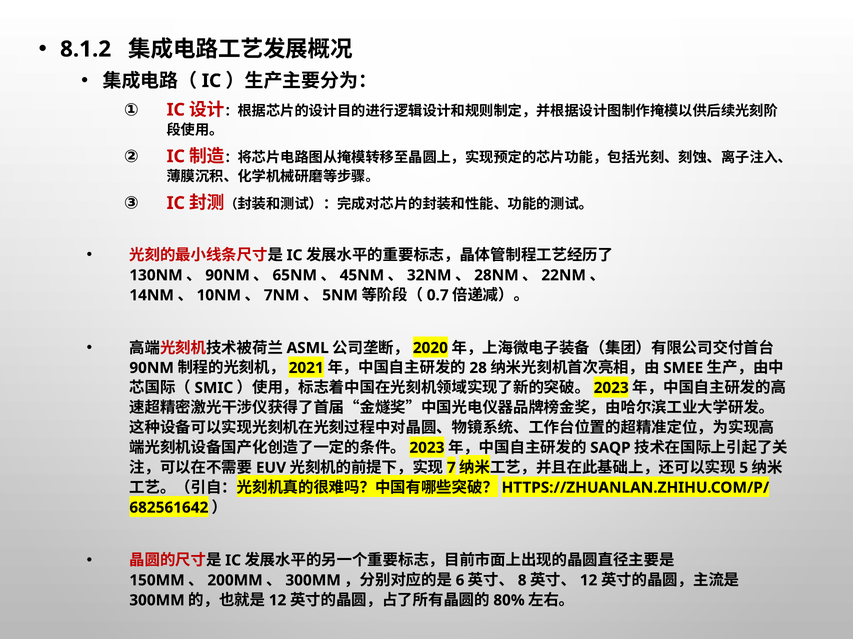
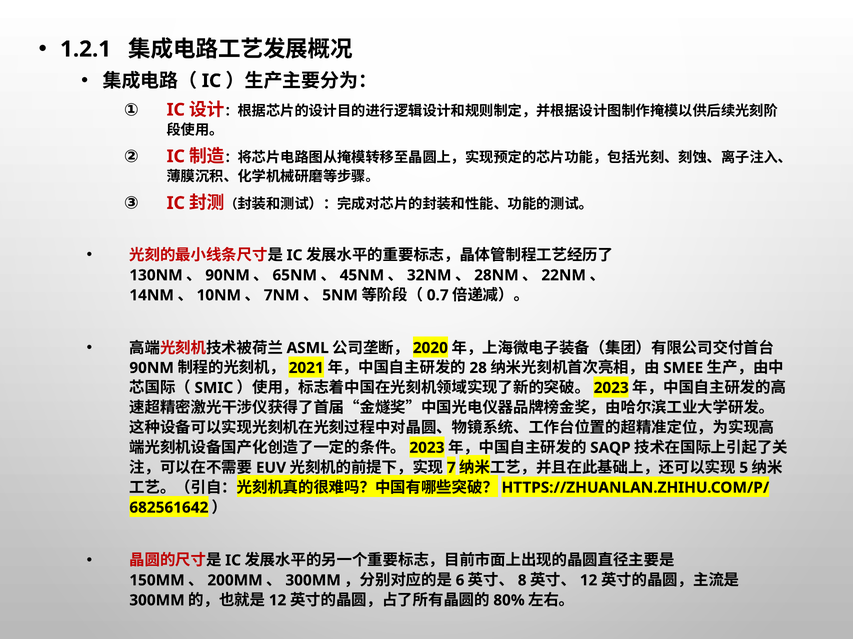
8.1.2: 8.1.2 -> 1.2.1 (86, 49)
